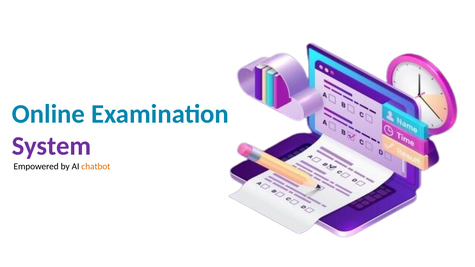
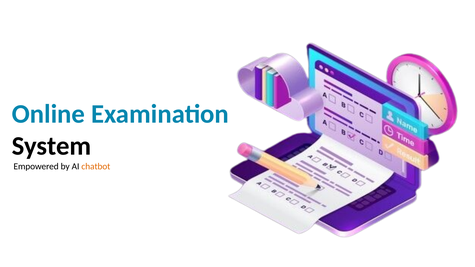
System colour: purple -> black (51, 146)
